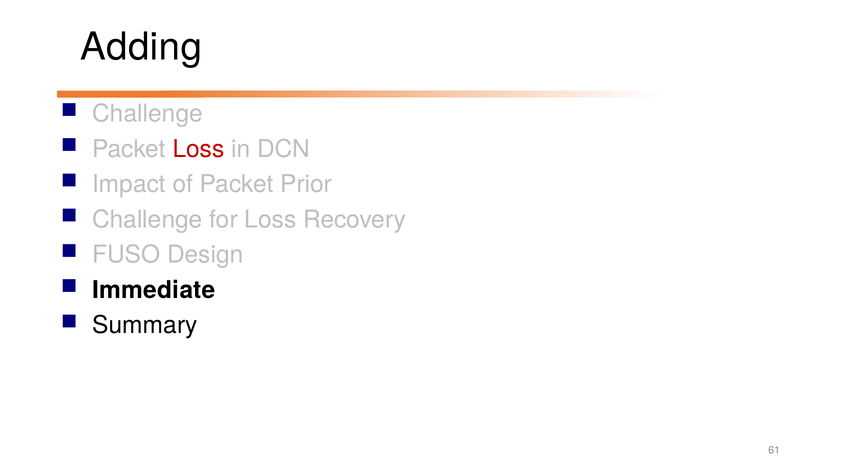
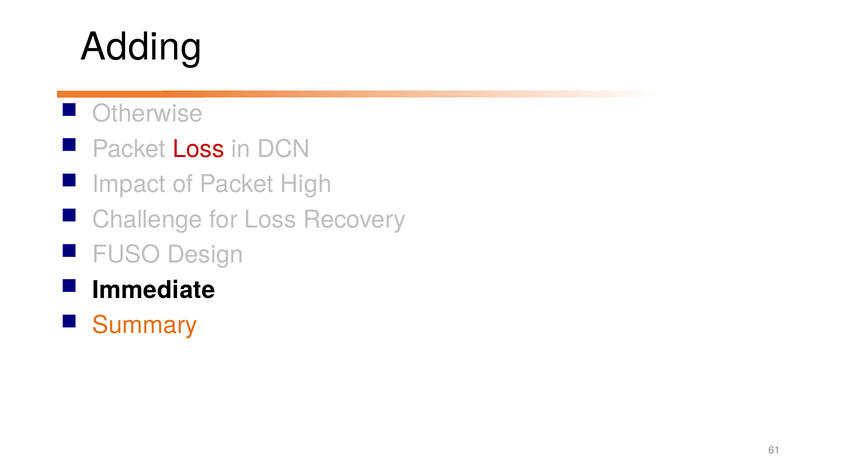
Challenge: Challenge -> Otherwise (148, 114)
Prior: Prior -> High (306, 184)
Summary colour: black -> orange (145, 325)
